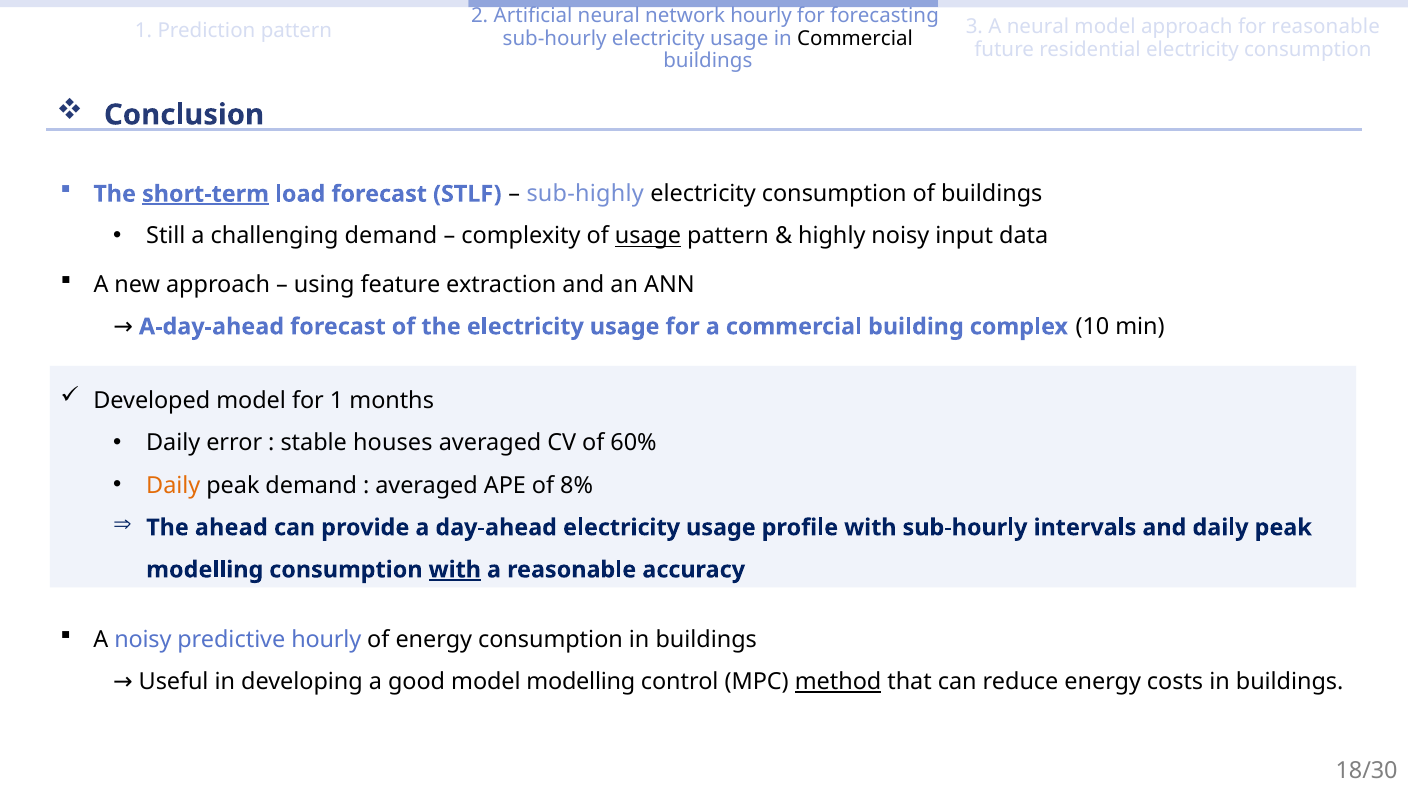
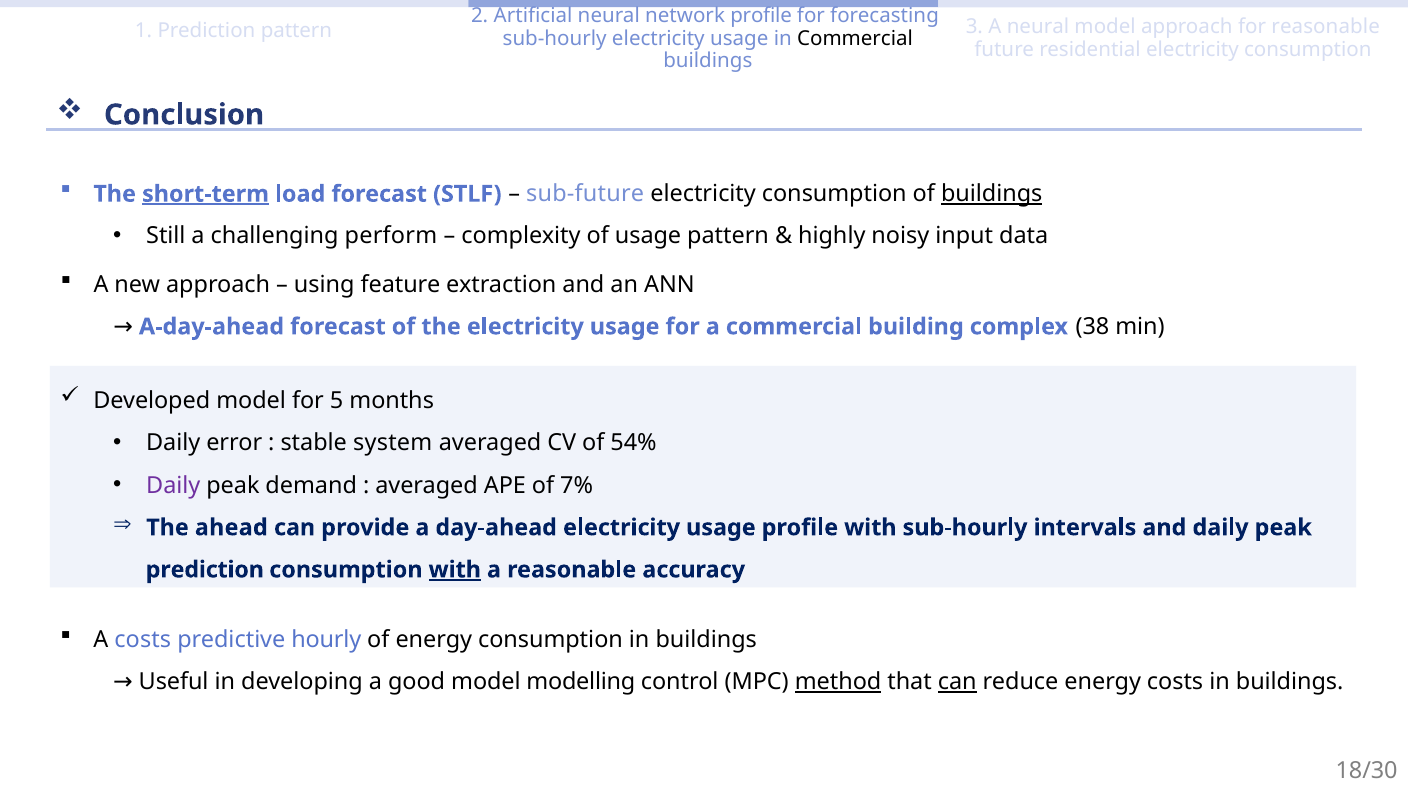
network hourly: hourly -> profile (761, 16)
sub-highly: sub-highly -> sub-future (585, 194)
buildings underline: none -> present (992, 194)
challenging demand: demand -> perform (391, 236)
usage underline: present -> none (648, 236)
10: 10 -> 38 (1092, 327)
for 1: 1 -> 5 (337, 401)
houses: houses -> system (393, 443)
60%: 60% -> 54% (634, 443)
Daily colour: orange -> purple (173, 485)
8%: 8% -> 7% (577, 485)
modelling: modelling -> prediction (205, 570)
A noisy: noisy -> costs (143, 640)
can underline: none -> present (957, 682)
